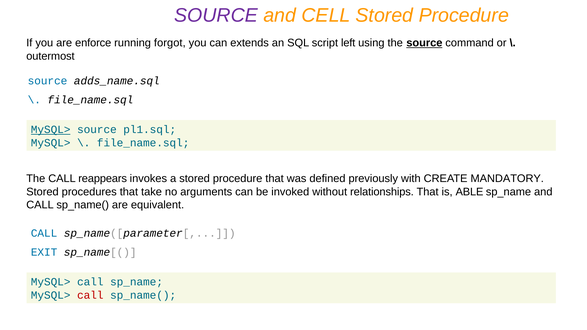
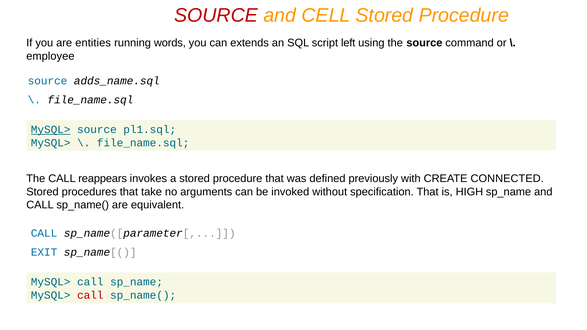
SOURCE colour: purple -> red (216, 15)
enforce: enforce -> entities (93, 43)
forgot: forgot -> words (170, 43)
source underline: present -> none (424, 43)
outermost: outermost -> employee (50, 56)
MANDATORY: MANDATORY -> CONNECTED (507, 179)
relationships: relationships -> specification (382, 192)
ABLE: ABLE -> HIGH (469, 192)
